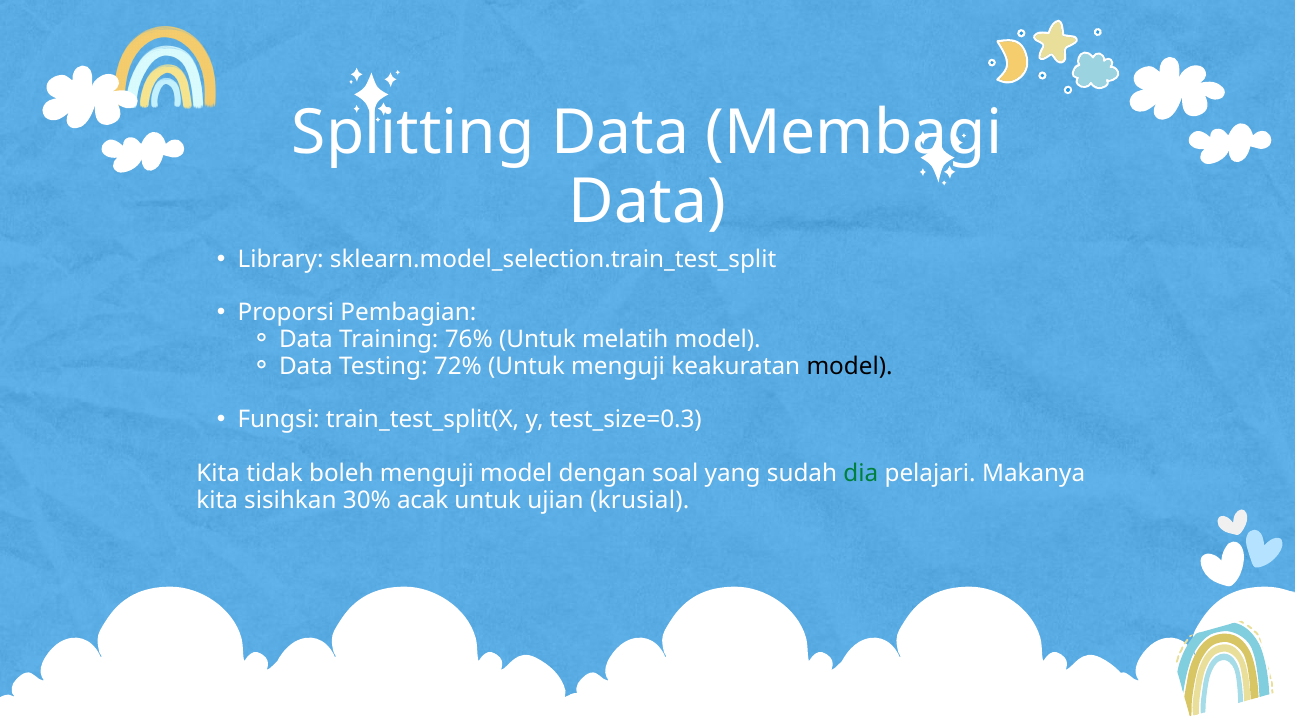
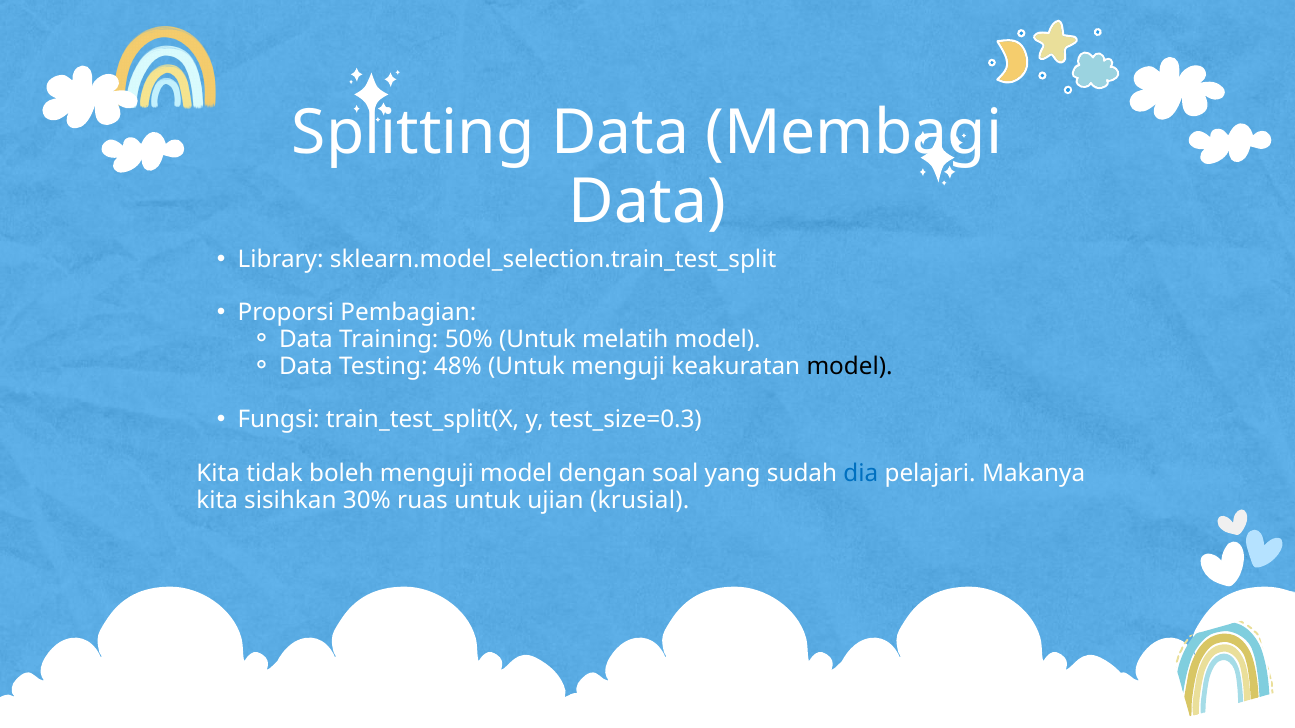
76%: 76% -> 50% (469, 340)
72%: 72% -> 48% (458, 367)
dia colour: green -> blue (861, 474)
acak: acak -> ruas (422, 500)
